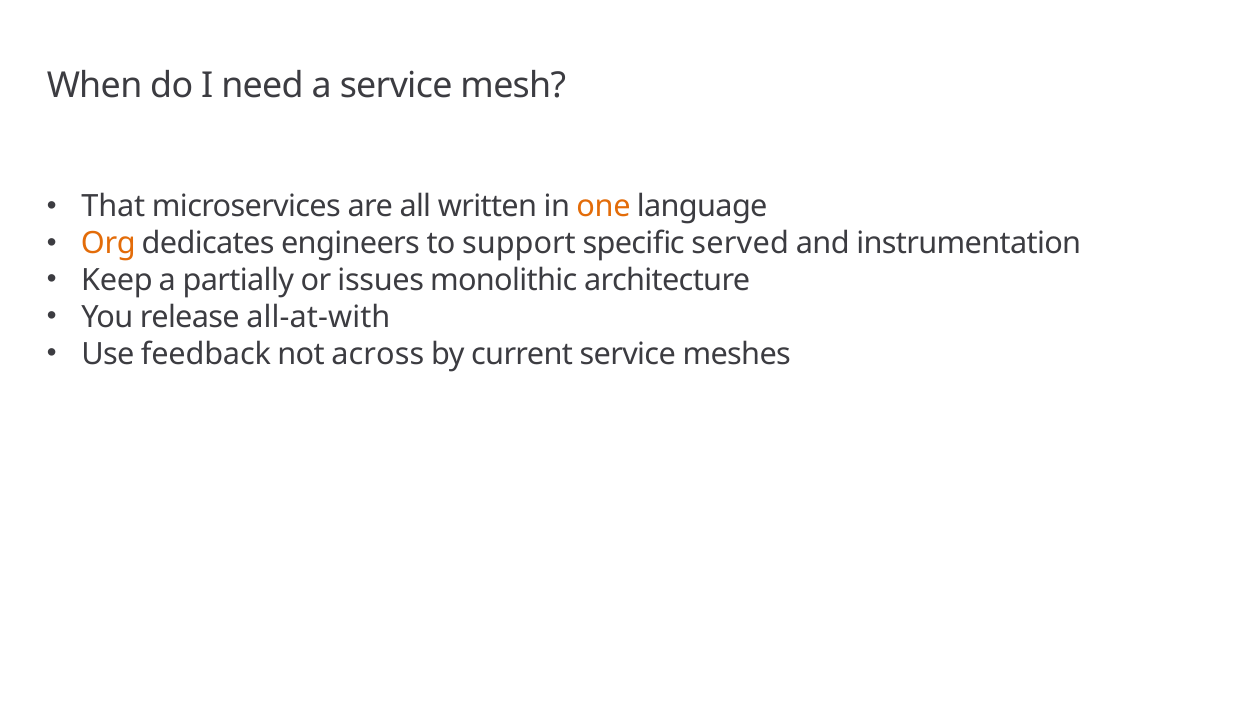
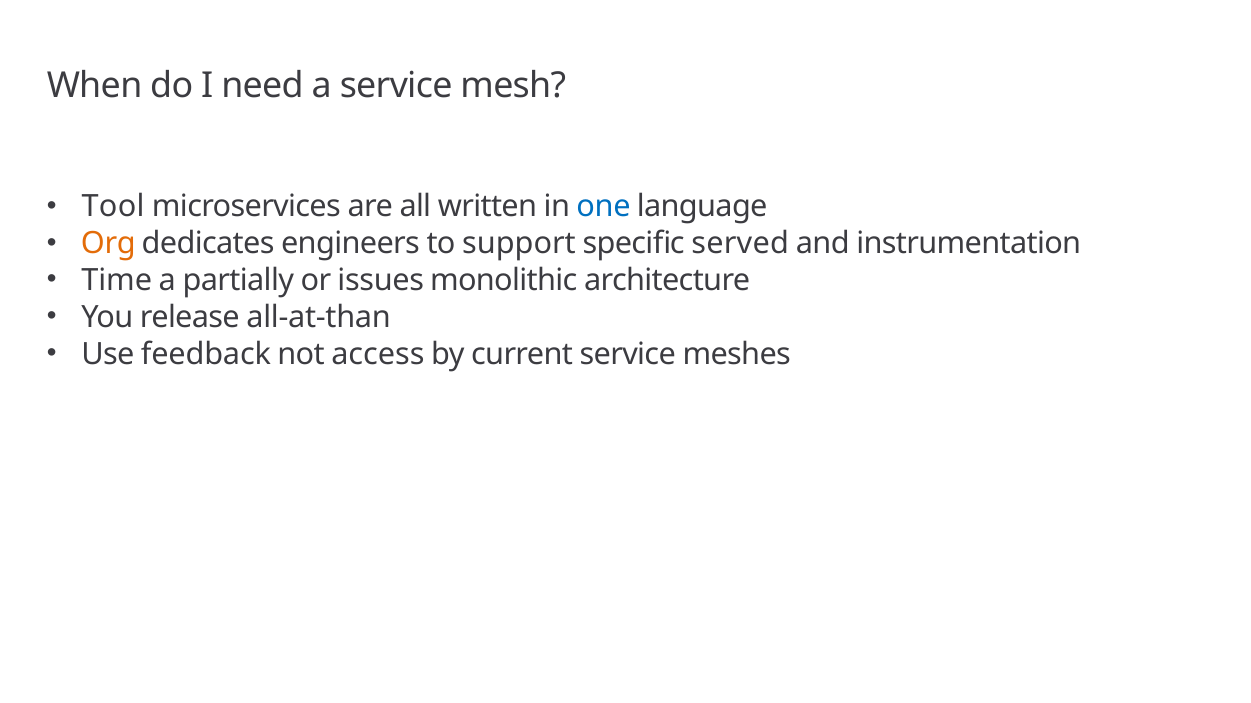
That: That -> Tool (113, 207)
one colour: orange -> blue (604, 207)
Keep: Keep -> Time (117, 281)
all-at-with: all-at-with -> all-at-than (319, 317)
across: across -> access (378, 354)
